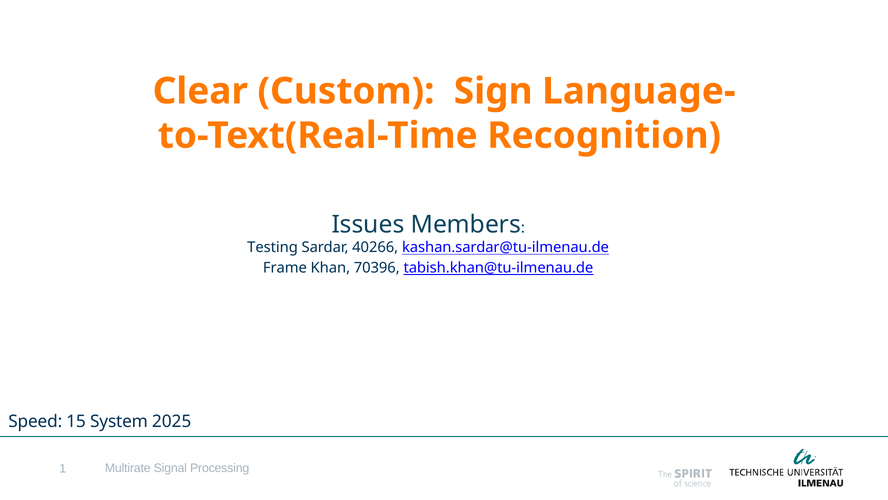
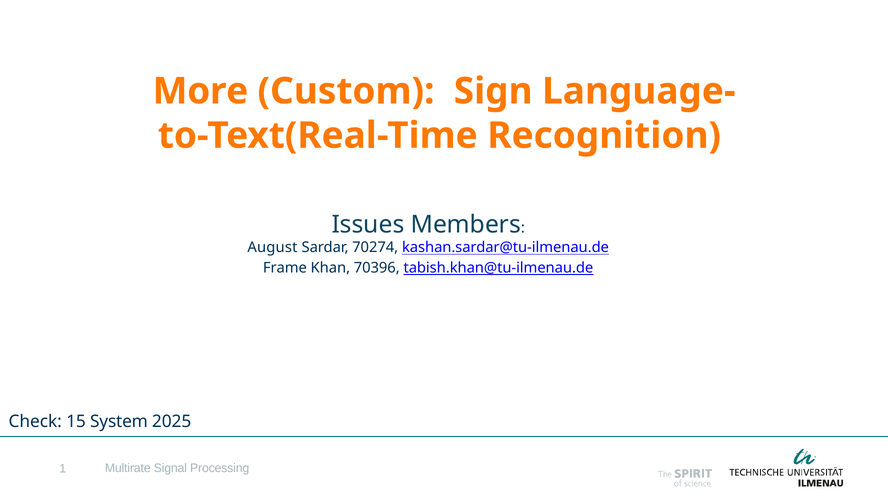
Clear: Clear -> More (200, 91)
Testing: Testing -> August (272, 248)
40266: 40266 -> 70274 (375, 248)
Speed: Speed -> Check (35, 421)
